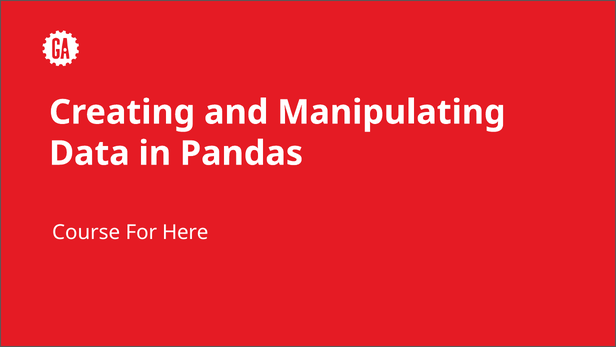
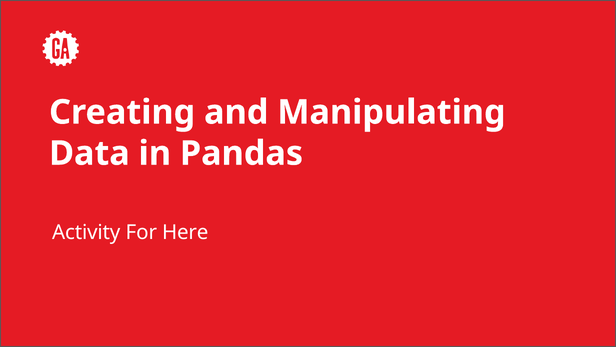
Course: Course -> Activity (86, 232)
